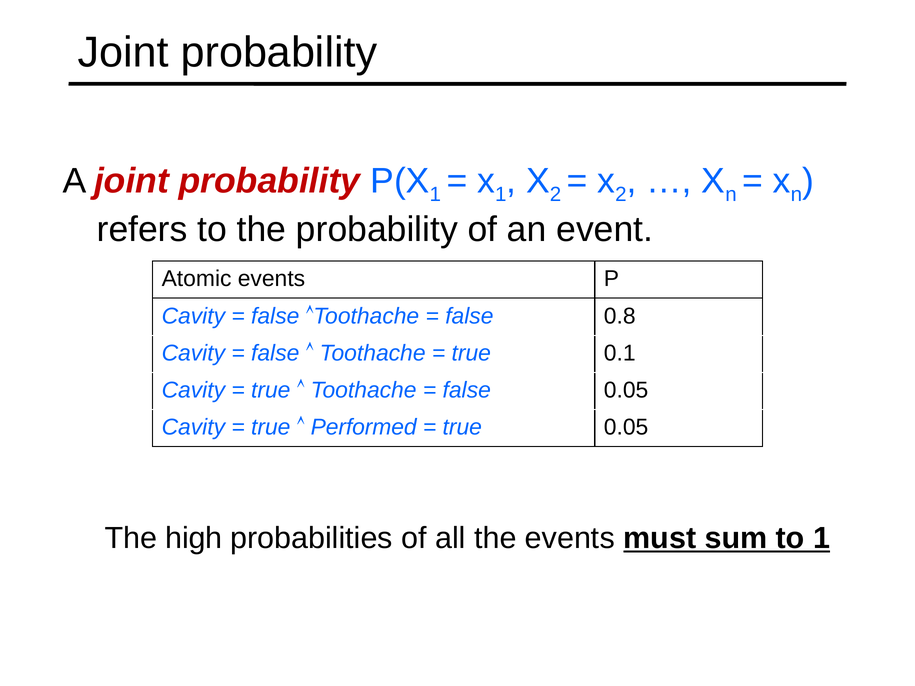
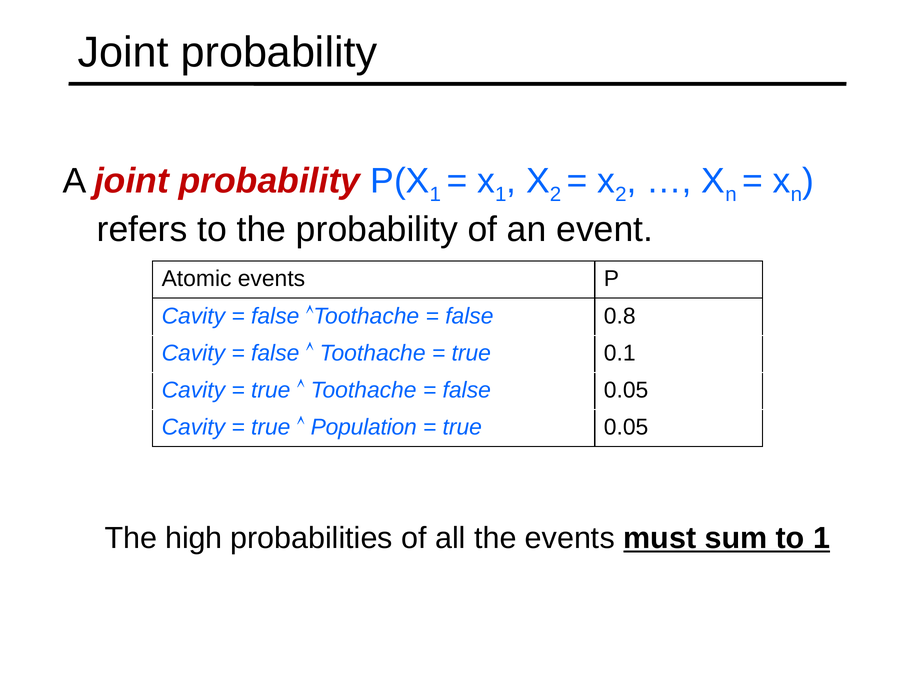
Performed: Performed -> Population (364, 427)
